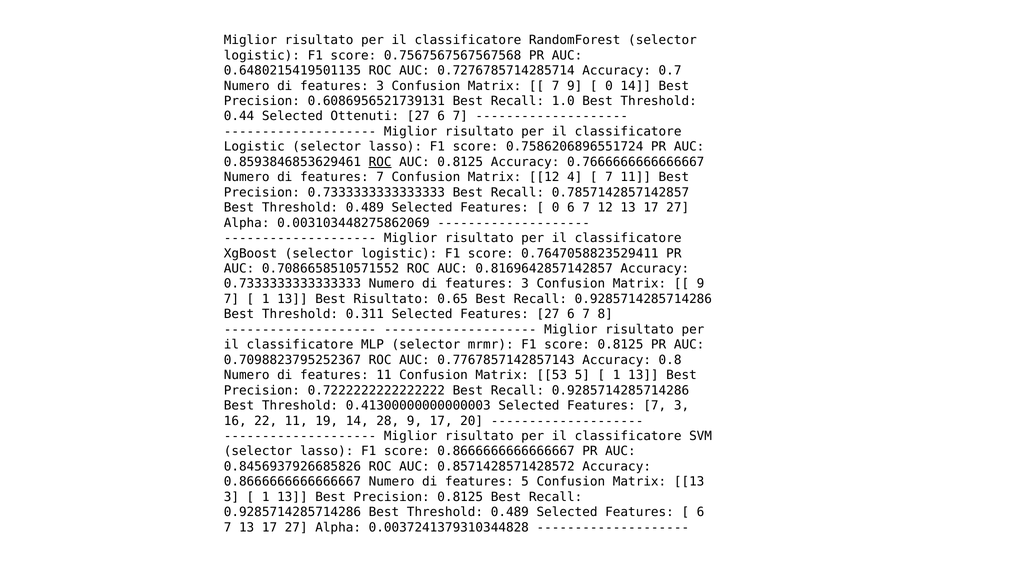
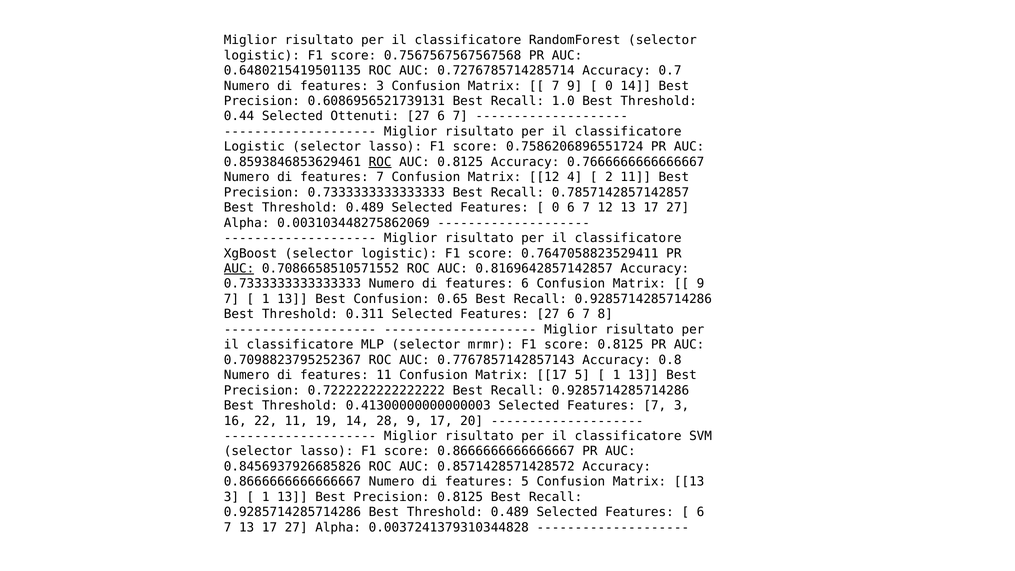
7: 7 -> 2 (609, 177)
AUC underline: none -> present (239, 269)
3: 3 -> 6 (525, 284)
Best Risultato: Risultato -> Confusion (392, 299)
Matrix 53: 53 -> 17 (552, 375)
